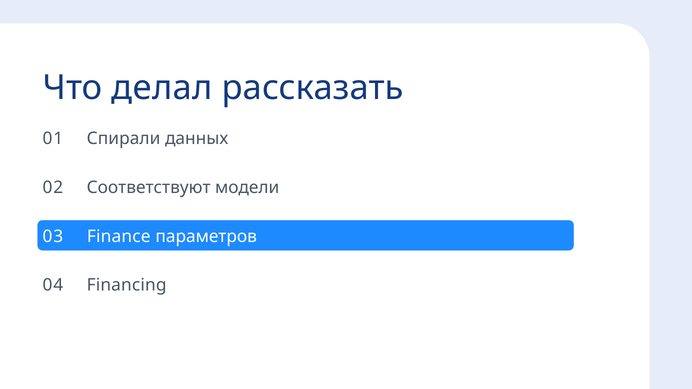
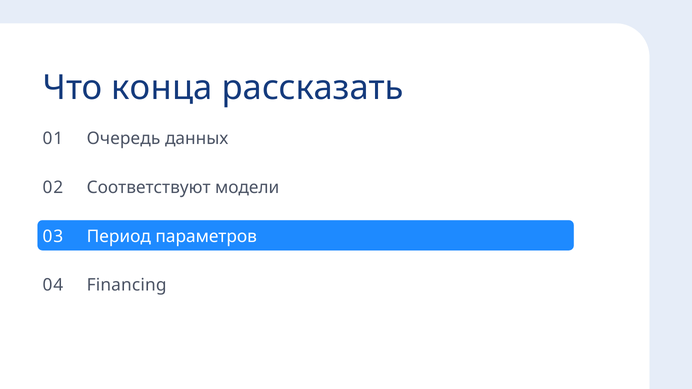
делал: делал -> конца (162, 88)
Спирали: Спирали -> Очередь (123, 139)
Finance: Finance -> Период (119, 237)
